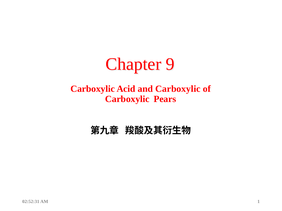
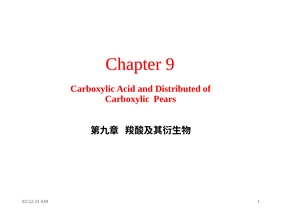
and Carboxylic: Carboxylic -> Distributed (178, 89)
